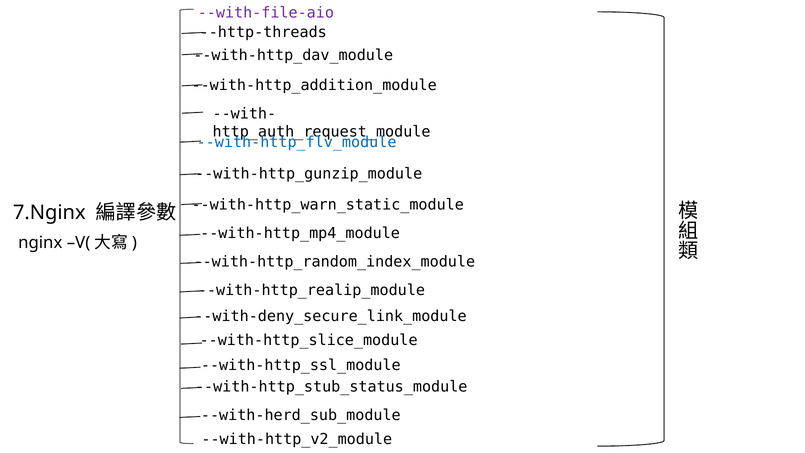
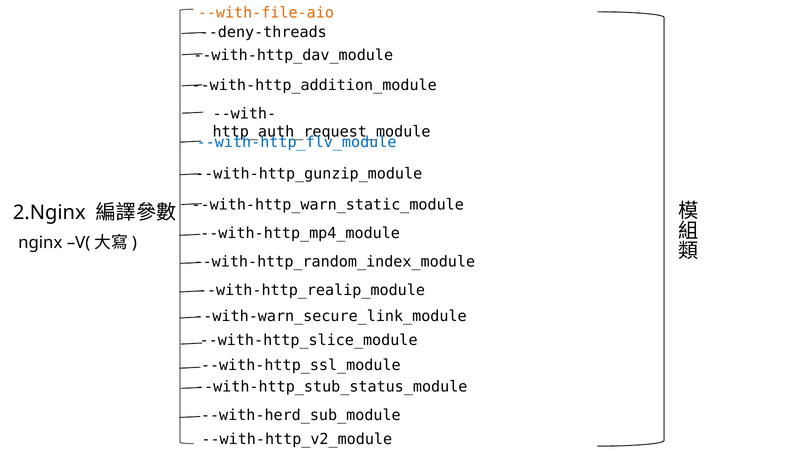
--with-file-aio colour: purple -> orange (266, 13)
--http-threads: --http-threads -> --deny-threads (263, 32)
7.Nginx: 7.Nginx -> 2.Nginx (49, 212)
--with-deny_secure_link_module: --with-deny_secure_link_module -> --with-warn_secure_link_module (330, 316)
